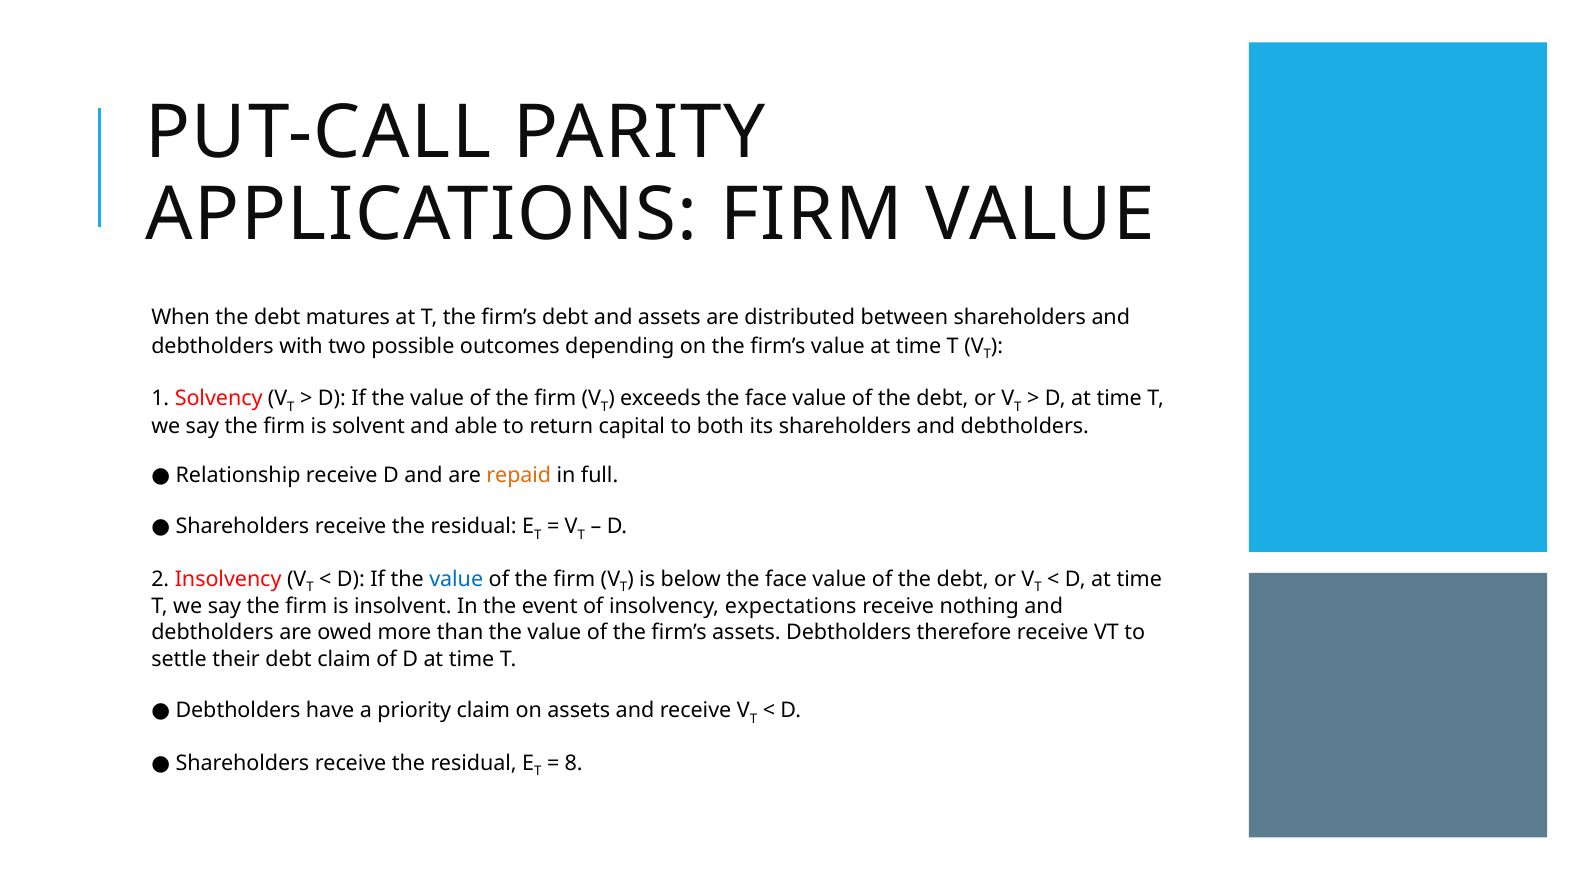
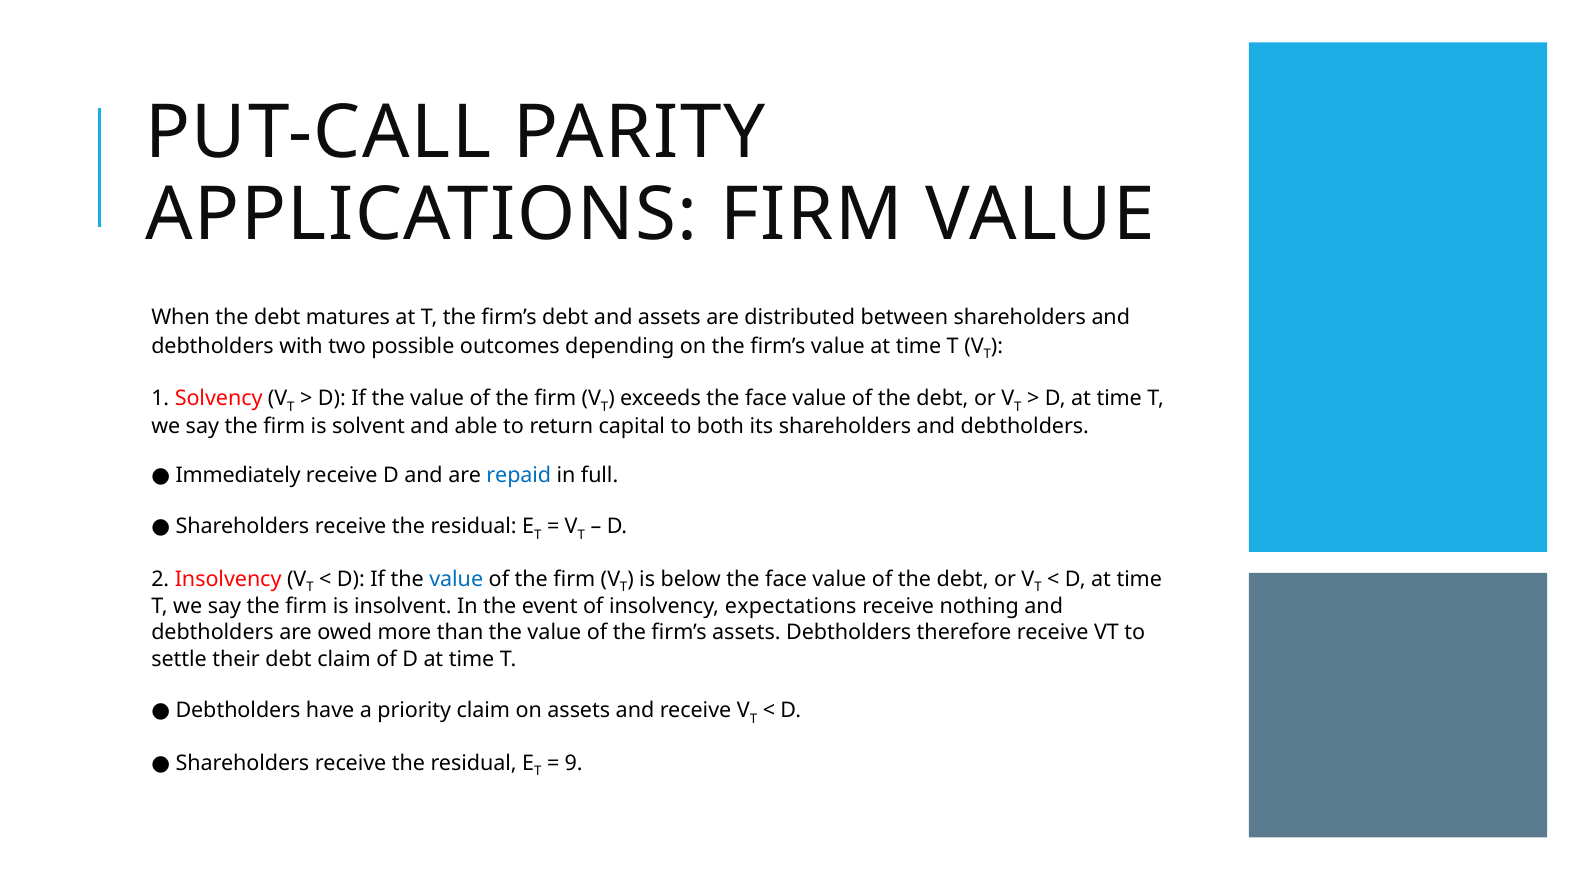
Relationship: Relationship -> Immediately (238, 475)
repaid colour: orange -> blue (519, 475)
8: 8 -> 9 (574, 763)
